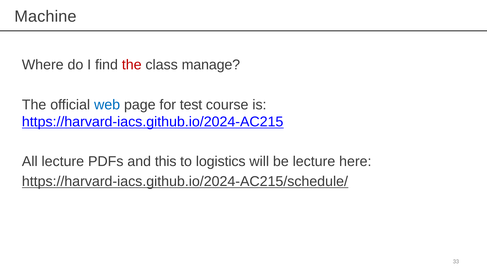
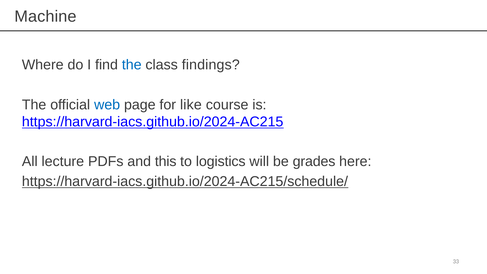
the colour: red -> blue (132, 65)
manage: manage -> findings (211, 65)
test: test -> like (191, 105)
be lecture: lecture -> grades (314, 162)
